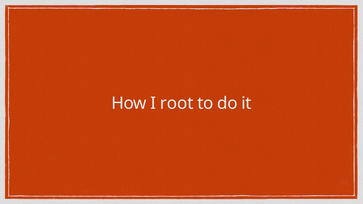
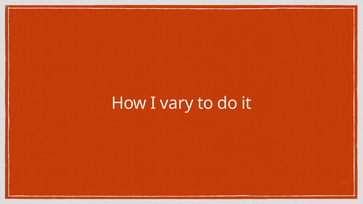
root: root -> vary (177, 103)
